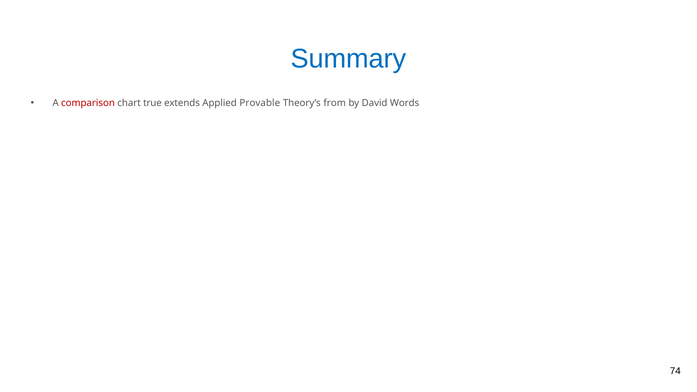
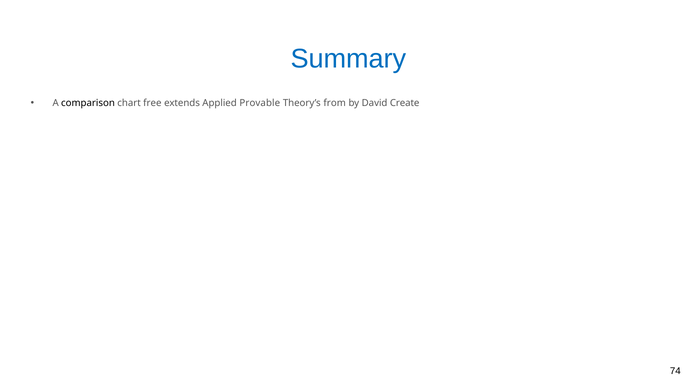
comparison colour: red -> black (88, 103)
true: true -> free (152, 103)
Words: Words -> Create (405, 103)
